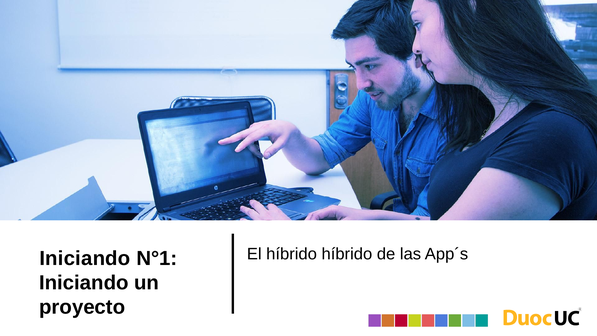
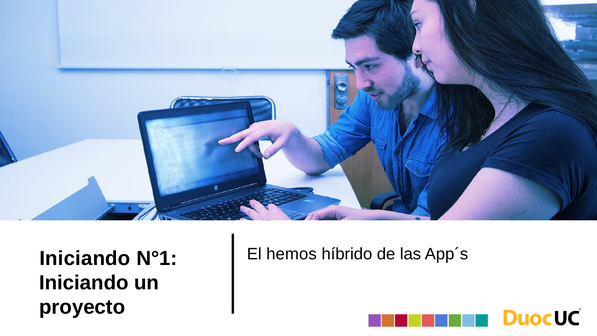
El híbrido: híbrido -> hemos (291, 254)
